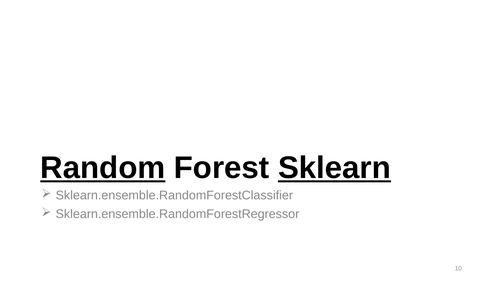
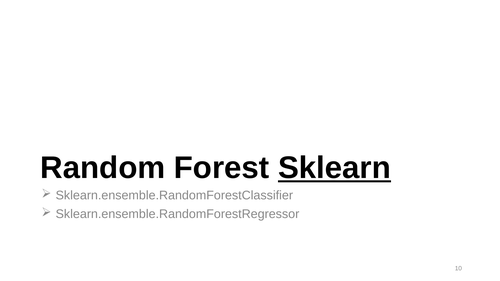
Random underline: present -> none (103, 168)
